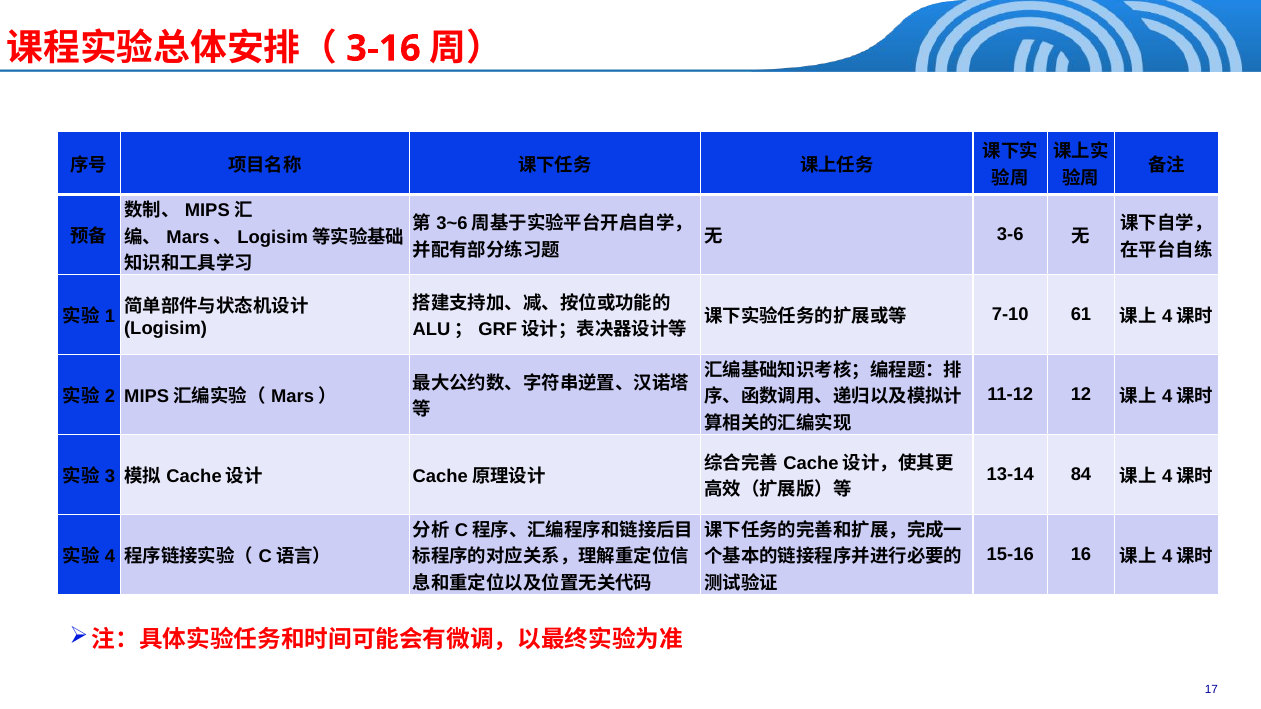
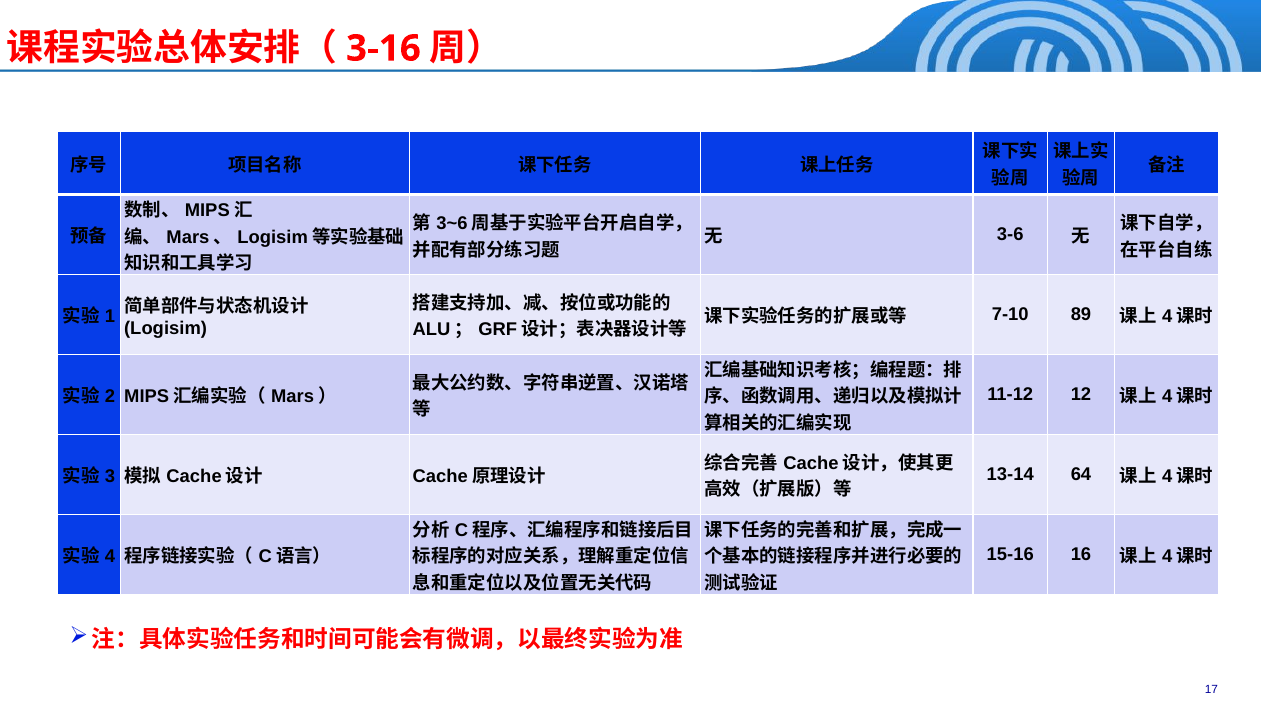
61: 61 -> 89 (1081, 315)
84: 84 -> 64 (1081, 475)
